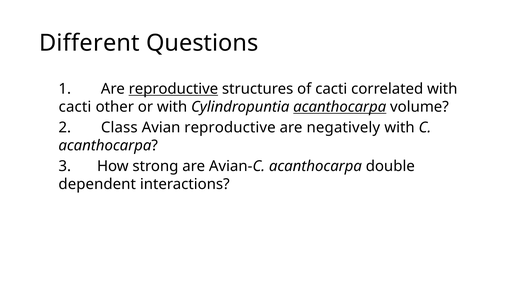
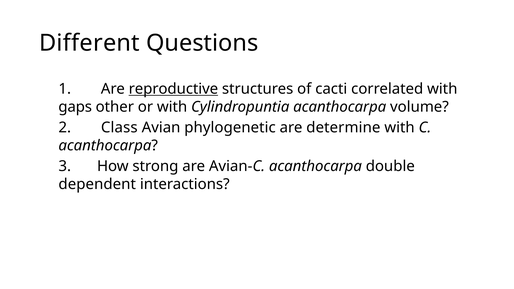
cacti: cacti -> gaps (75, 107)
acanthocarpa underline: present -> none (340, 107)
Avian reproductive: reproductive -> phylogenetic (230, 128)
negatively: negatively -> determine (343, 128)
